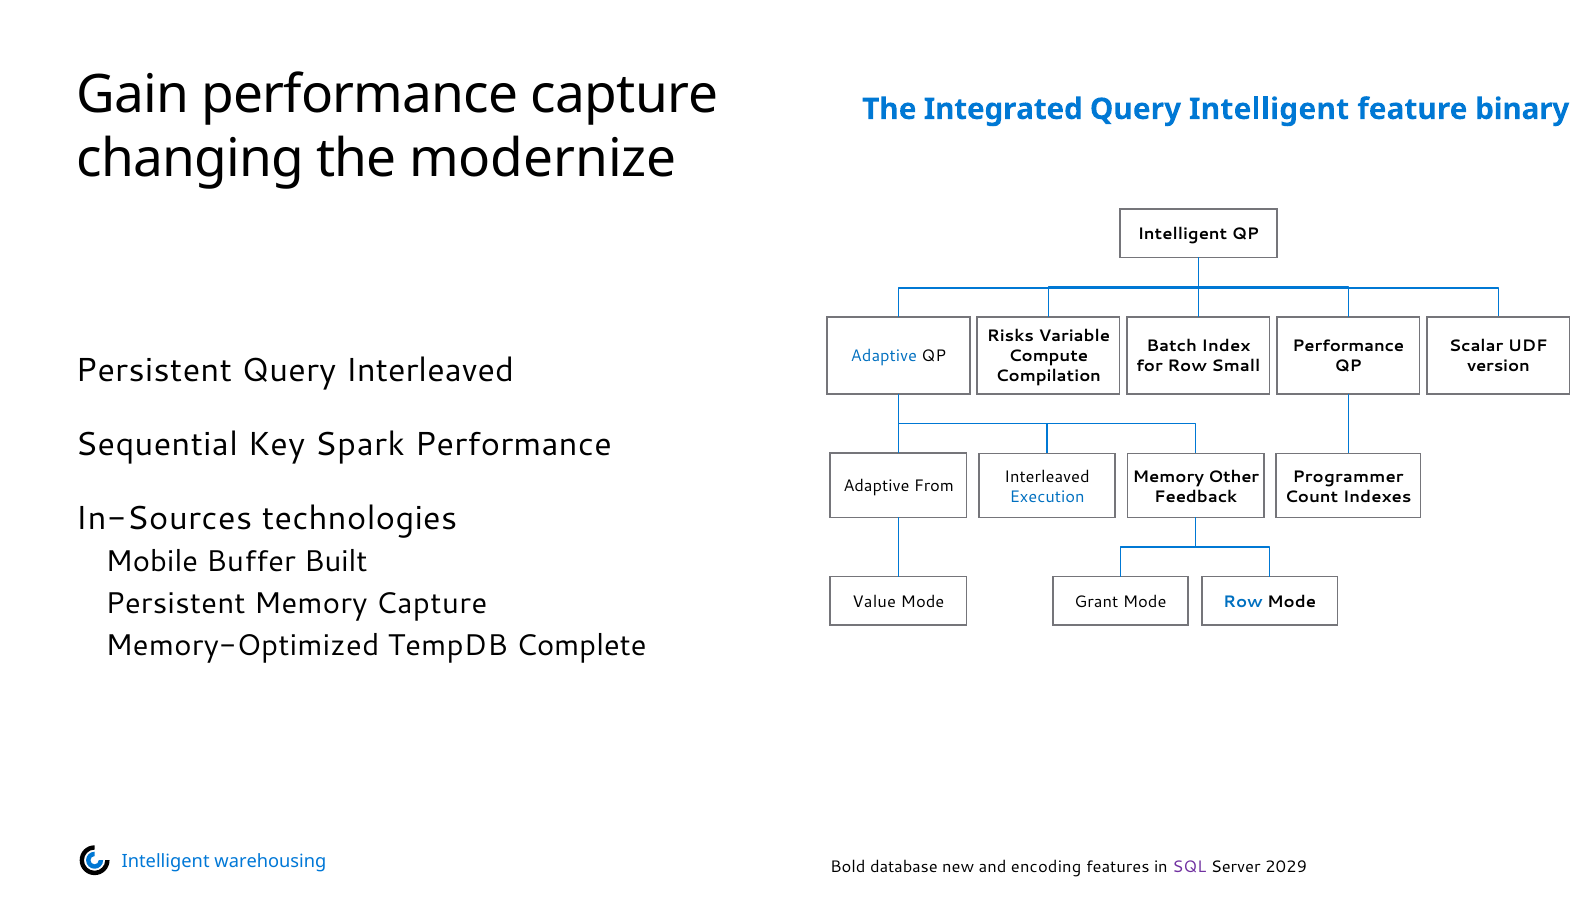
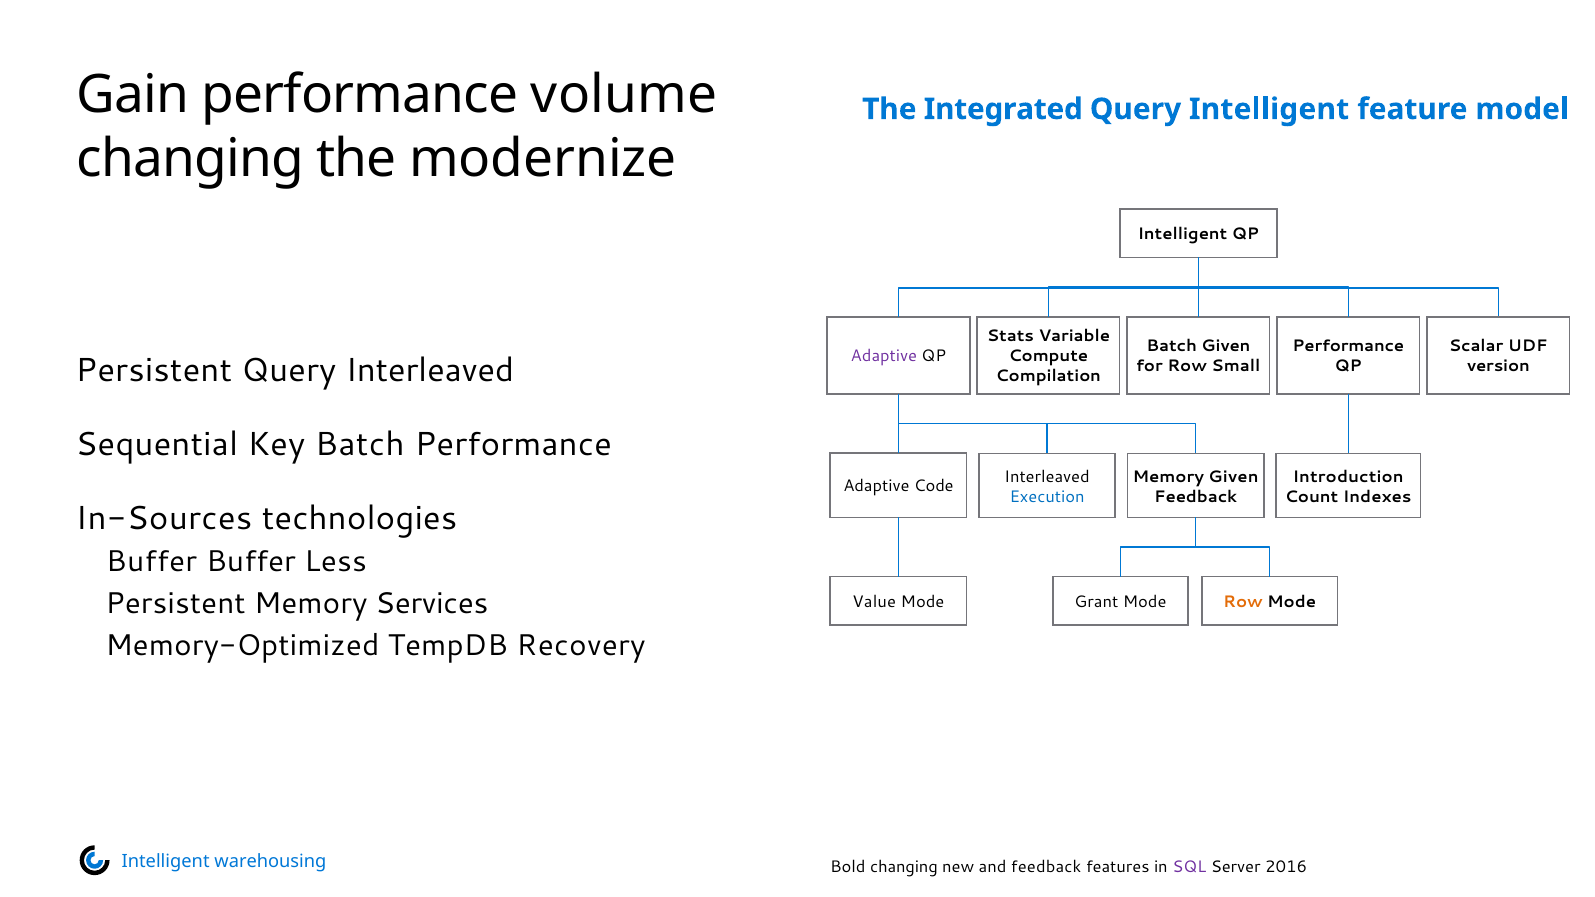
performance capture: capture -> volume (624, 95)
binary: binary -> model (1522, 109)
Risks: Risks -> Stats (1010, 337)
Batch Index: Index -> Given (1226, 347)
Adaptive colour: blue -> purple (884, 357)
Key Spark: Spark -> Batch (360, 445)
Memory Other: Other -> Given (1234, 477)
Programmer: Programmer -> Introduction (1348, 477)
From: From -> Code (934, 487)
Mobile: Mobile -> Buffer (152, 562)
Built: Built -> Less (335, 562)
Memory Capture: Capture -> Services (432, 604)
Row colour: blue -> orange (1243, 602)
Complete: Complete -> Recovery (581, 646)
Bold database: database -> changing (904, 867)
and encoding: encoding -> feedback (1046, 867)
2029: 2029 -> 2016 (1286, 867)
